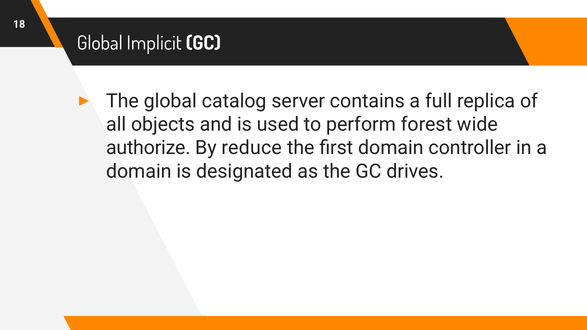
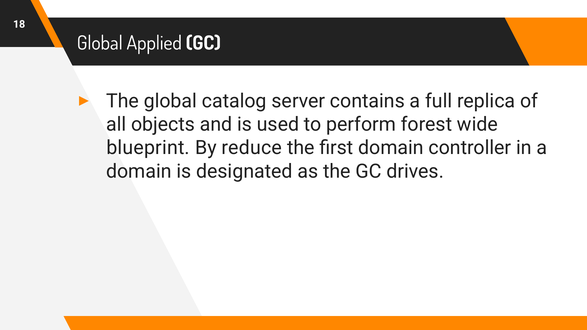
Implicit: Implicit -> Applied (154, 43)
authorize: authorize -> blueprint (148, 148)
